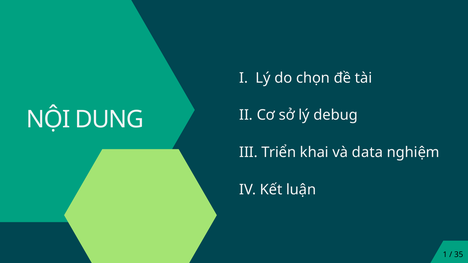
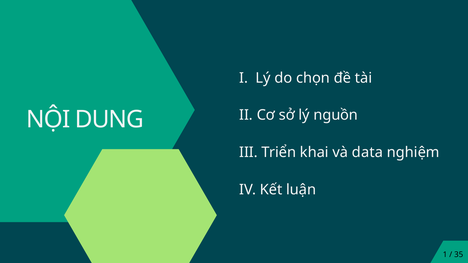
debug: debug -> nguồn (336, 115)
